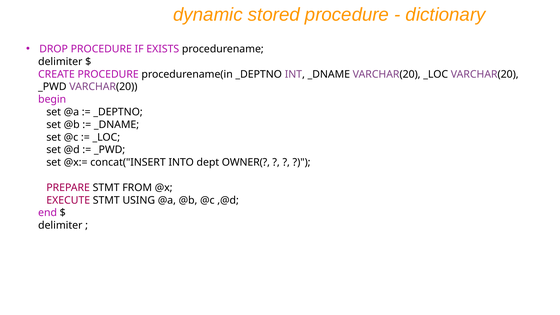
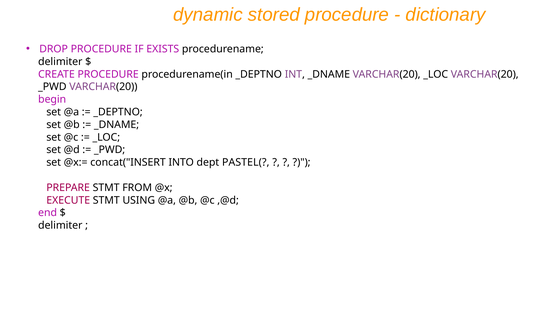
OWNER(: OWNER( -> PASTEL( (246, 162)
